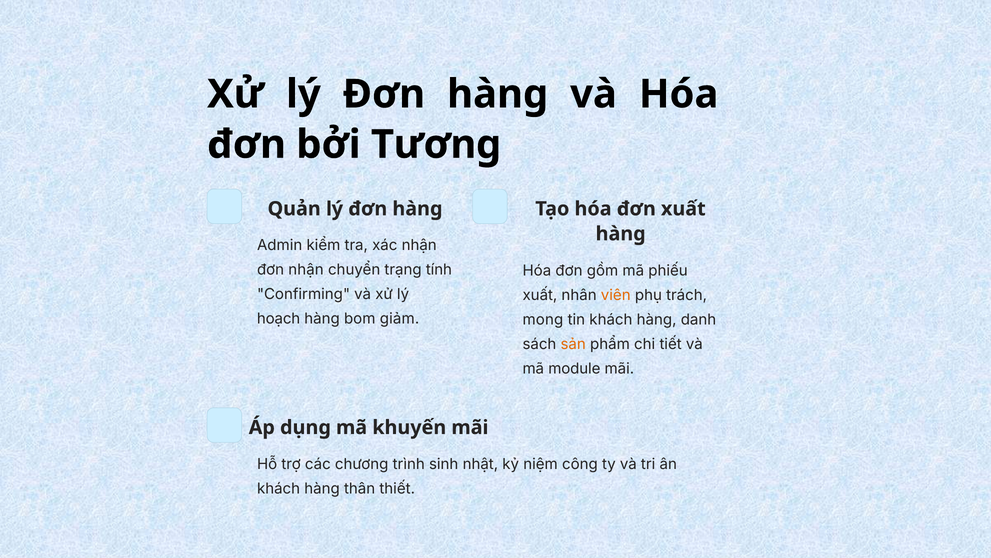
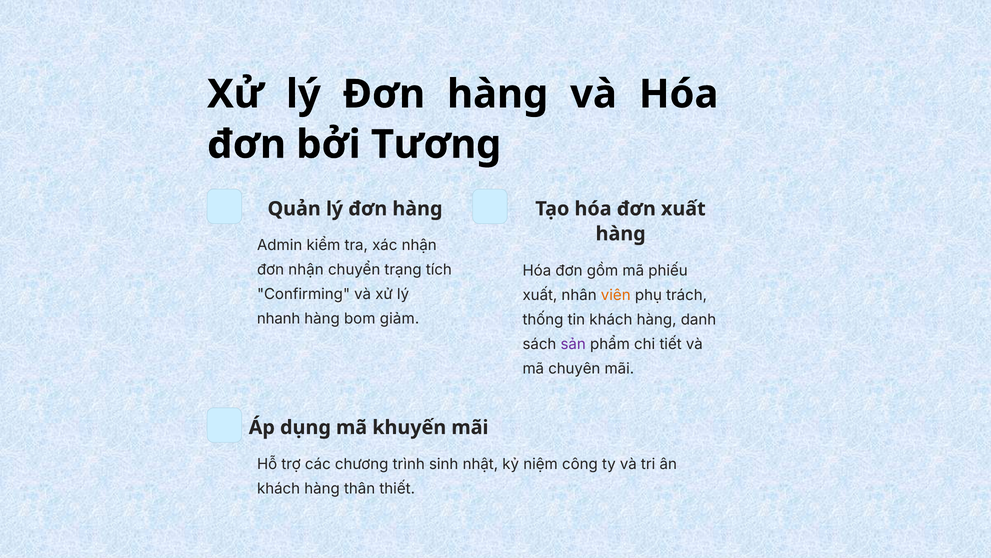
tính: tính -> tích (439, 270)
hoạch: hoạch -> nhanh (279, 319)
mong: mong -> thống (543, 319)
sản colour: orange -> purple (573, 344)
module: module -> chuyên (574, 368)
